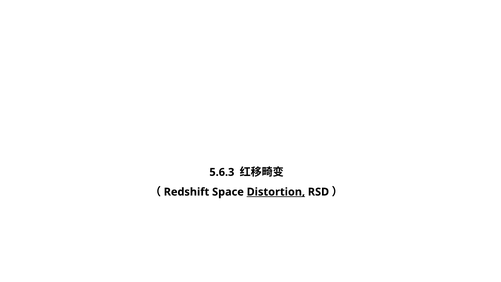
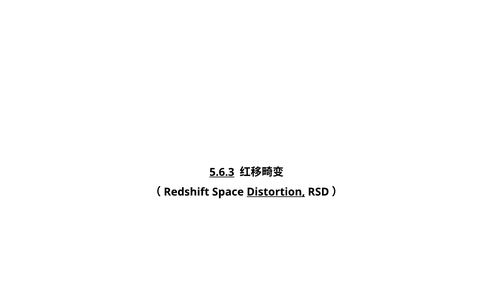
5.6.3 underline: none -> present (222, 172)
